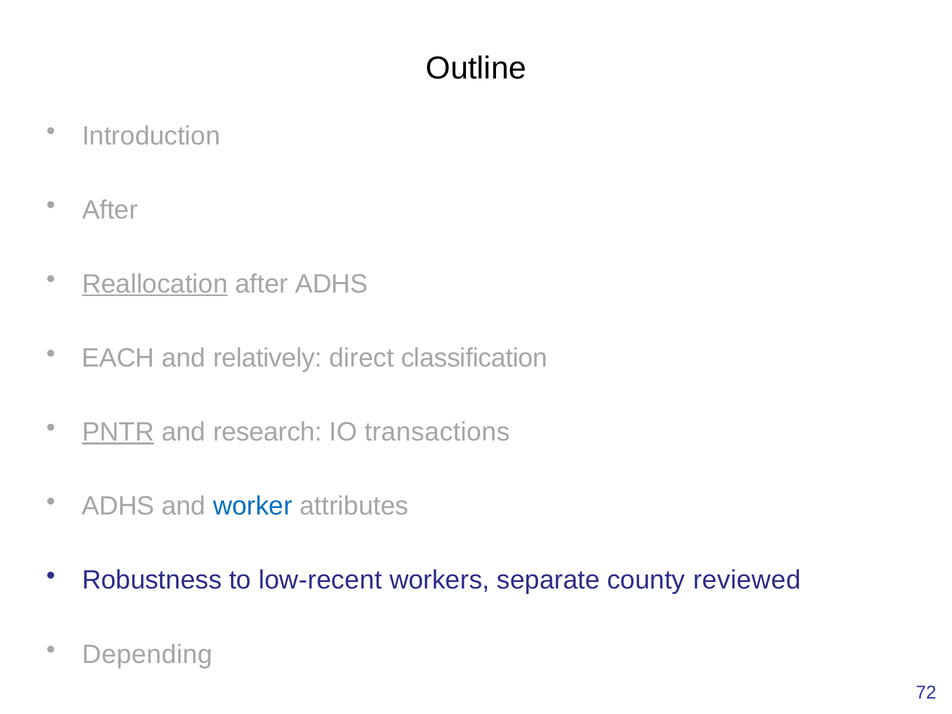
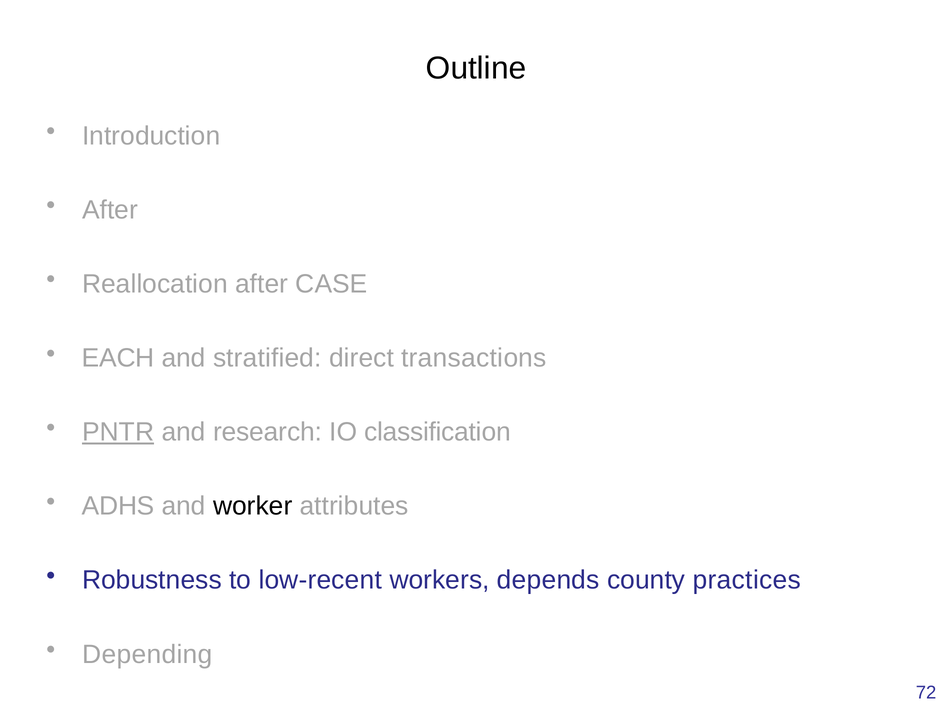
Reallocation underline: present -> none (155, 284)
after ADHS: ADHS -> CASE (331, 284)
relatively: relatively -> stratified (267, 358)
classification: classification -> transactions (474, 358)
transactions: transactions -> classification (438, 432)
worker colour: blue -> black (253, 506)
separate: separate -> depends (548, 580)
reviewed: reviewed -> practices (747, 580)
